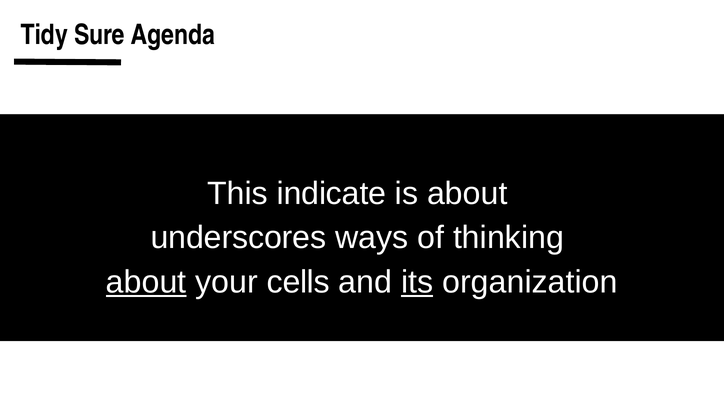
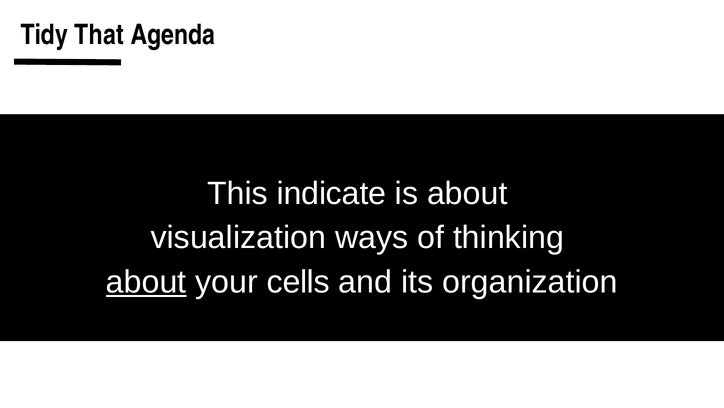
Sure: Sure -> That (99, 35)
underscores: underscores -> visualization (238, 237)
its underline: present -> none (417, 282)
